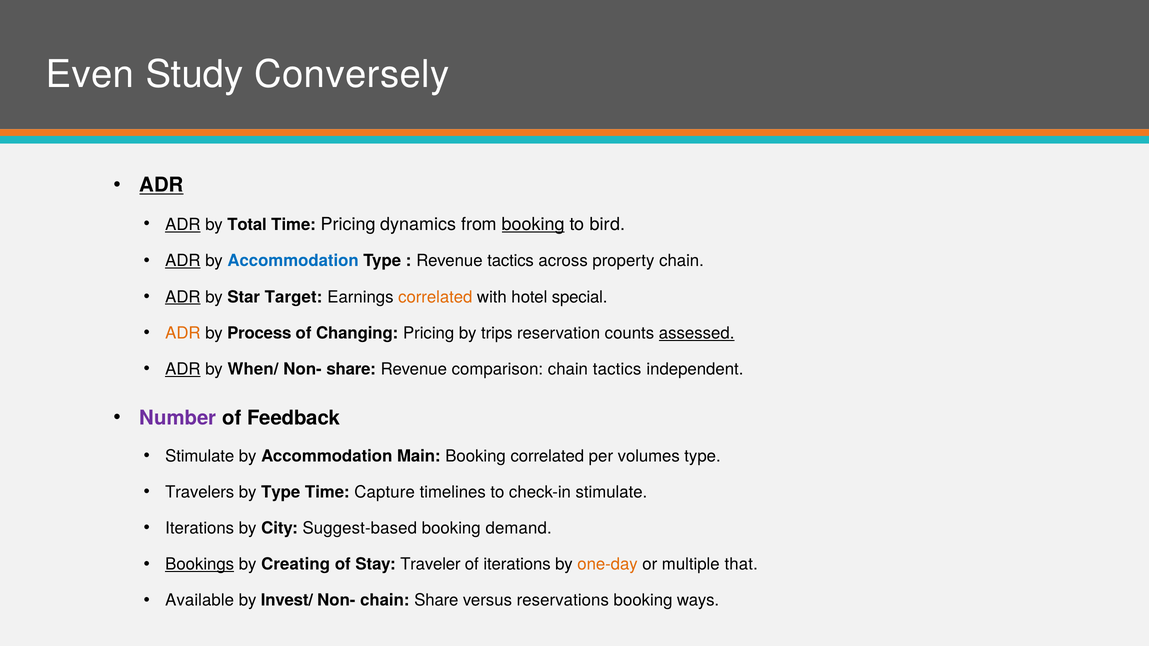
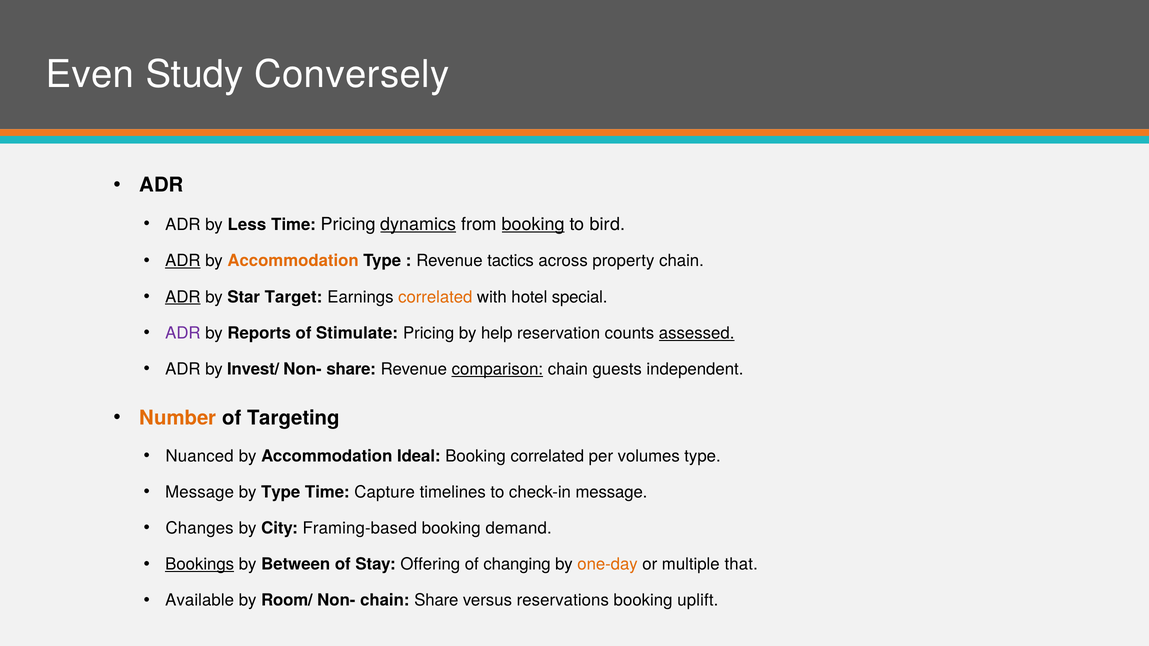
ADR underline: present -> none (161, 185)
ADR underline: present -> none (183, 225)
Total: Total -> Less (247, 225)
dynamics underline: none -> present (418, 224)
Accommodation colour: blue -> orange (293, 261)
ADR colour: orange -> purple (183, 333)
Process: Process -> Reports (259, 333)
Changing: Changing -> Stimulate (357, 333)
trips: trips -> help (497, 333)
ADR underline: present -> none (183, 369)
When/: When/ -> Invest/ (253, 369)
comparison underline: none -> present (497, 369)
chain tactics: tactics -> guests (617, 369)
Number colour: purple -> orange (178, 418)
Feedback: Feedback -> Targeting (293, 418)
Stimulate: Stimulate -> Nuanced (200, 456)
Main: Main -> Ideal (419, 456)
Travelers: Travelers -> Message (200, 492)
check-in stimulate: stimulate -> message (611, 492)
Iterations: Iterations -> Changes (200, 528)
Suggest-based: Suggest-based -> Framing-based (360, 528)
Creating: Creating -> Between (296, 565)
Traveler: Traveler -> Offering (430, 565)
of iterations: iterations -> changing (517, 565)
Invest/: Invest/ -> Room/ (287, 601)
ways: ways -> uplift (698, 601)
